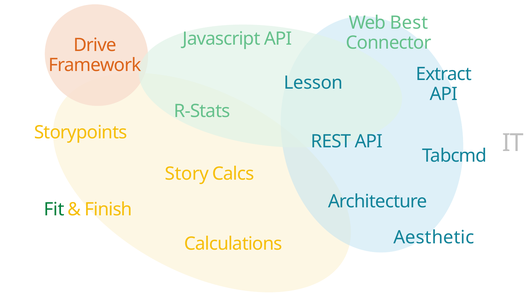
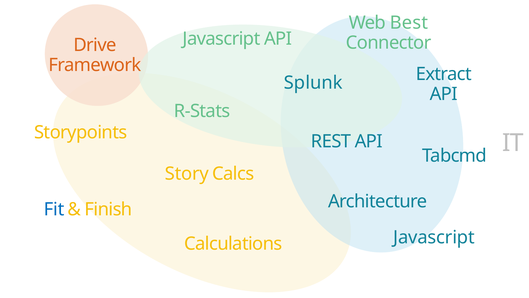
Lesson: Lesson -> Splunk (313, 83)
Fit colour: green -> blue (54, 209)
Aesthetic: Aesthetic -> Javascript (434, 237)
